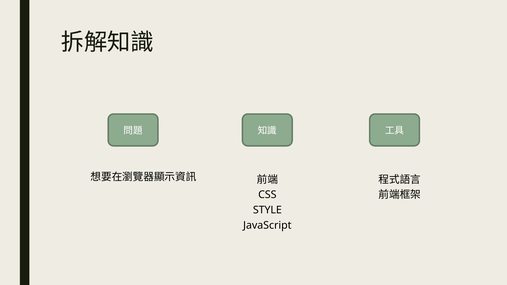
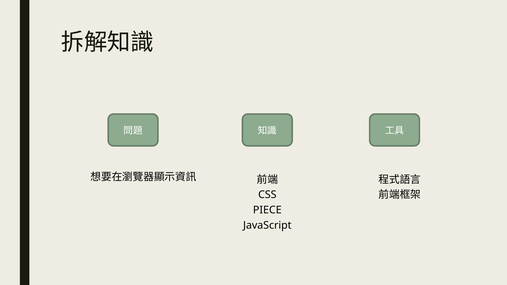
STYLE: STYLE -> PIECE (267, 210)
